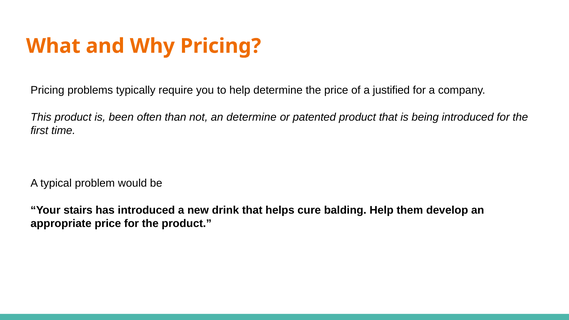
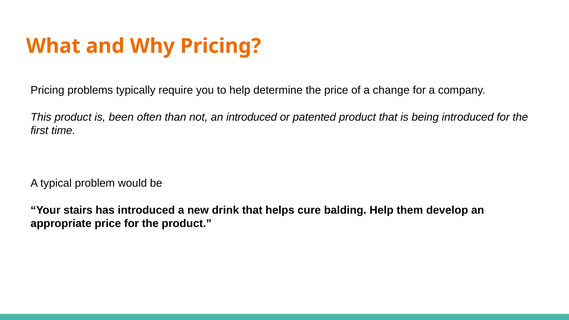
justified: justified -> change (391, 90)
an determine: determine -> introduced (252, 117)
